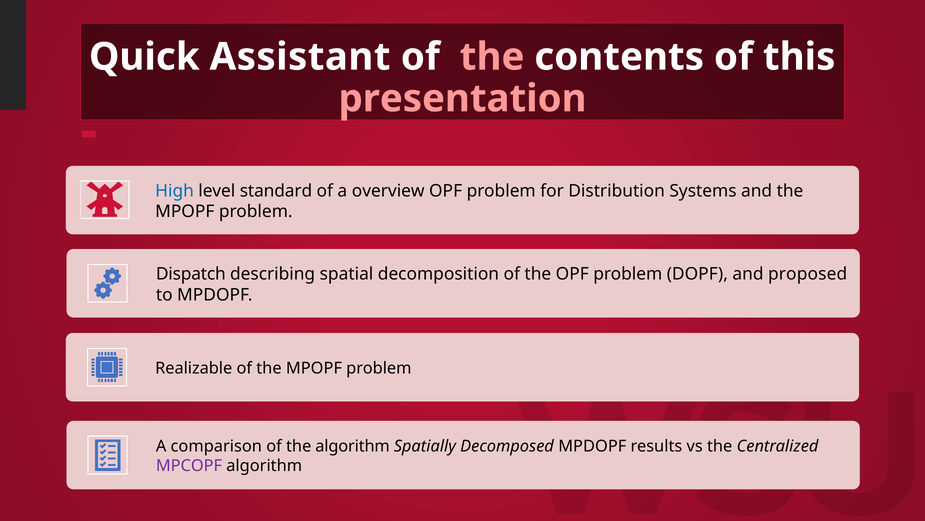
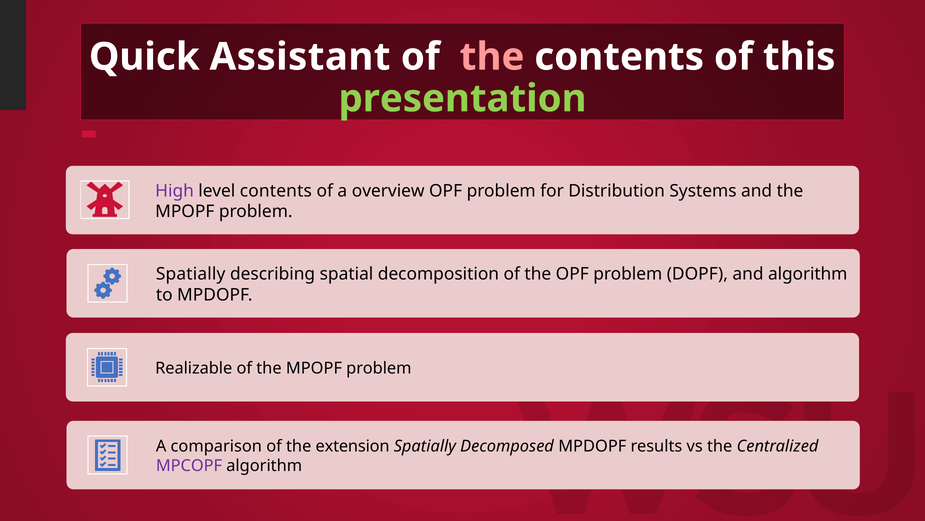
presentation colour: pink -> light green (463, 98)
High colour: blue -> purple (175, 191)
level standard: standard -> contents (276, 191)
Dispatch: Dispatch -> Spatially (191, 274)
and proposed: proposed -> algorithm (808, 274)
the algorithm: algorithm -> extension (353, 446)
